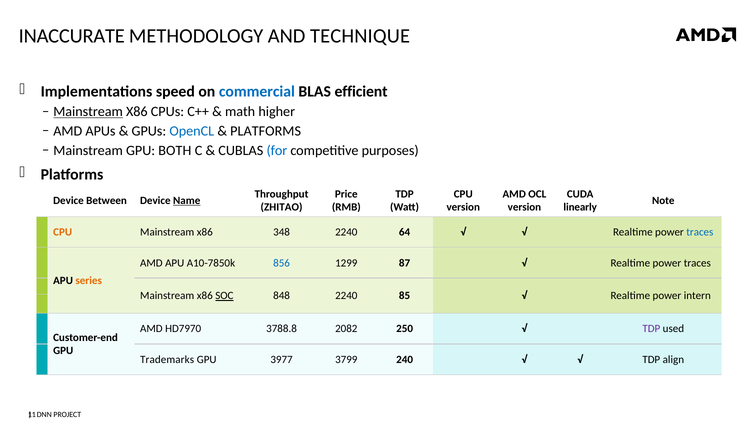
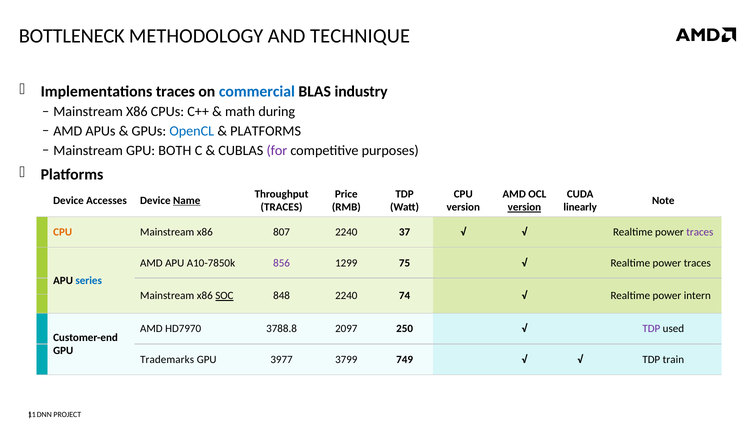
INACCURATE: INACCURATE -> BOTTLENECK (72, 36)
Implementations speed: speed -> traces (175, 91)
efficient: efficient -> industry (361, 91)
Mainstream underline: present -> none (88, 112)
higher: higher -> during (277, 112)
for colour: blue -> purple (277, 150)
Between: Between -> Accesses (107, 201)
ZHITAO: ZHITAO -> TRACES (282, 207)
version underline: none -> present (524, 207)
348: 348 -> 807 (282, 232)
64: 64 -> 37 (405, 232)
traces colour: blue -> purple (700, 232)
856 colour: blue -> purple (282, 263)
87: 87 -> 75 (405, 263)
series colour: orange -> blue (89, 280)
85: 85 -> 74 (405, 296)
2082: 2082 -> 2097 (346, 329)
240: 240 -> 749 (405, 359)
align: align -> train (673, 359)
